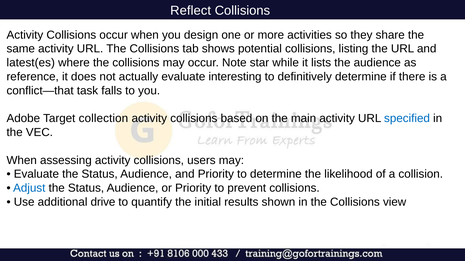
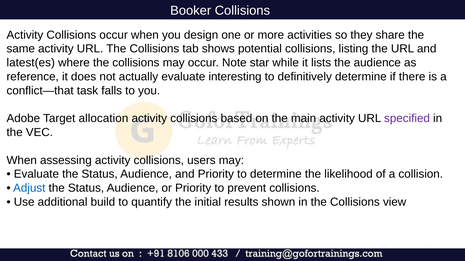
Reflect: Reflect -> Booker (191, 11)
collection: collection -> allocation (103, 119)
specified colour: blue -> purple (407, 119)
drive: drive -> build (103, 202)
